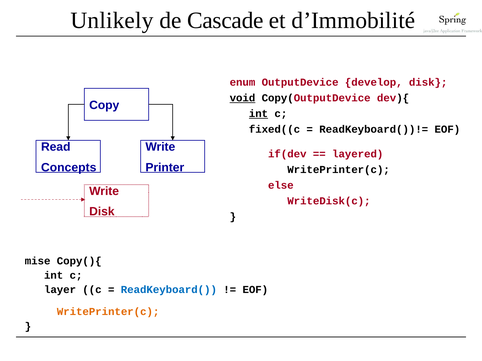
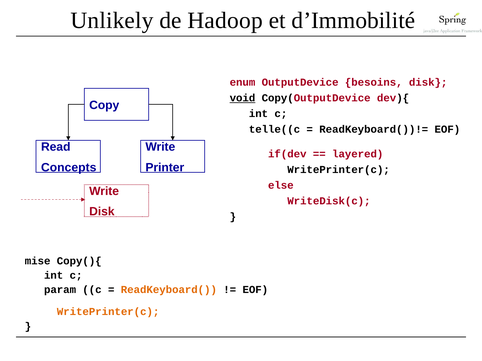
Cascade: Cascade -> Hadoop (225, 21)
develop: develop -> besoins (374, 82)
int underline: present -> none (258, 114)
fixed((c: fixed((c -> telle((c (274, 130)
layer: layer -> param (60, 290)
ReadKeyboard( colour: blue -> orange (169, 290)
